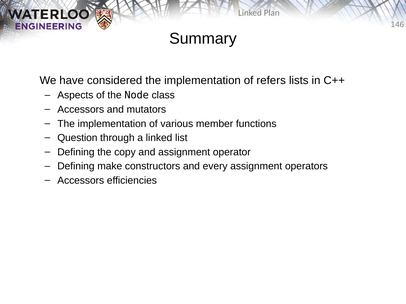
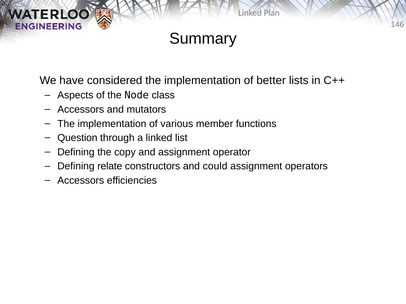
refers: refers -> better (271, 81)
make: make -> relate (110, 166)
every: every -> could (215, 166)
